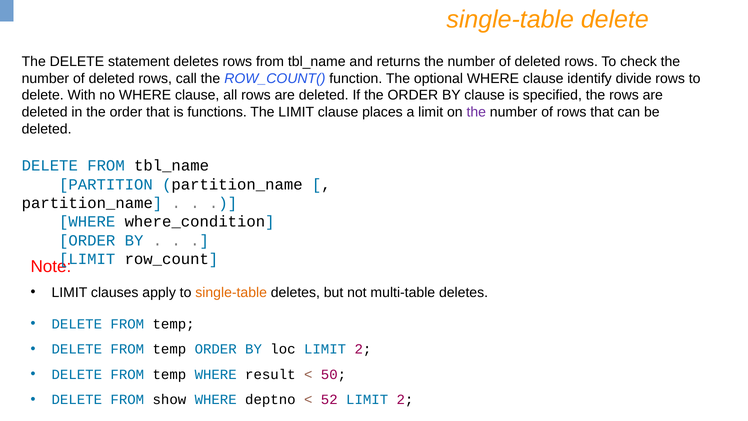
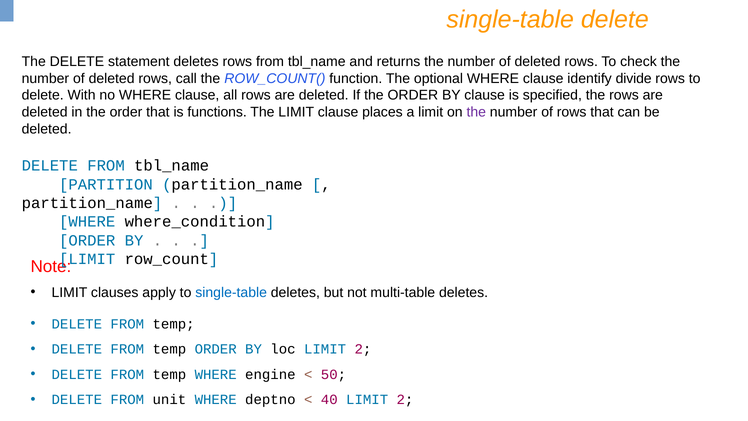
single-table colour: orange -> blue (231, 292)
result: result -> engine (270, 374)
show: show -> unit (169, 399)
52: 52 -> 40 (329, 399)
